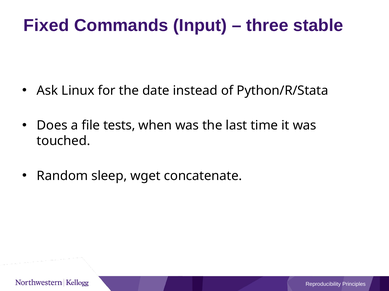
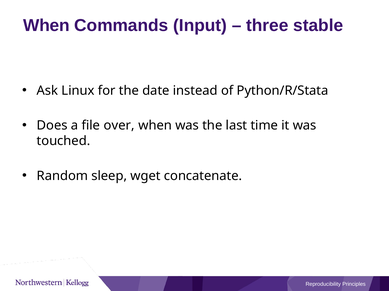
Fixed: Fixed -> When (46, 26)
tests: tests -> over (119, 126)
